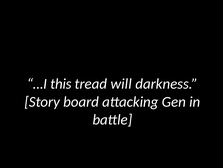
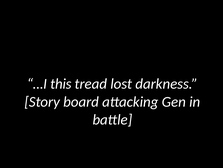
will: will -> lost (121, 84)
